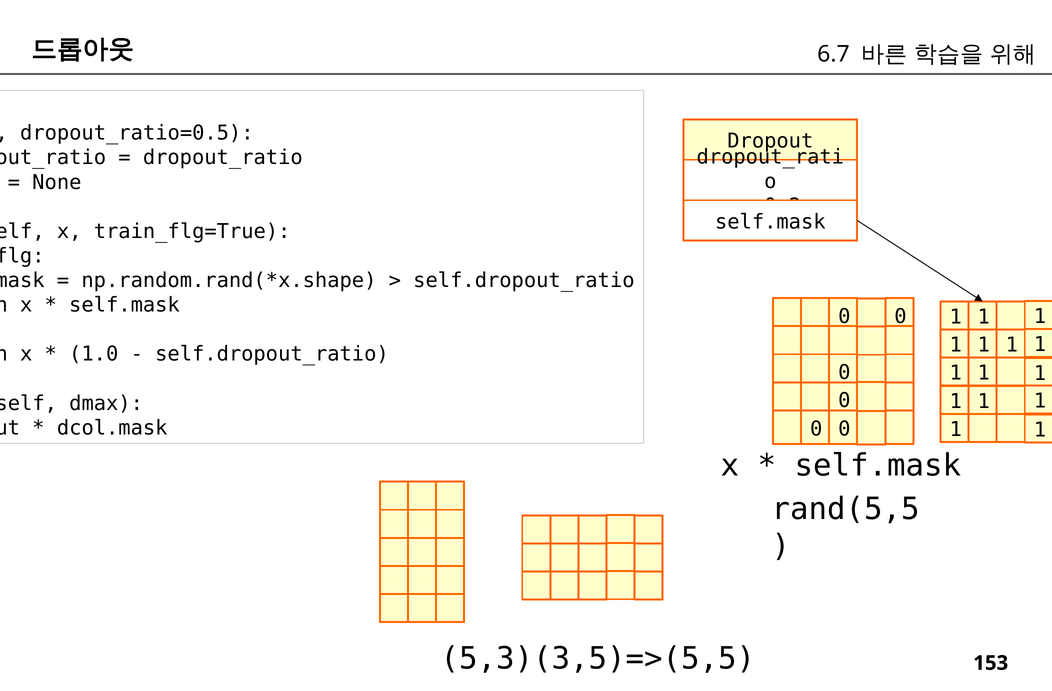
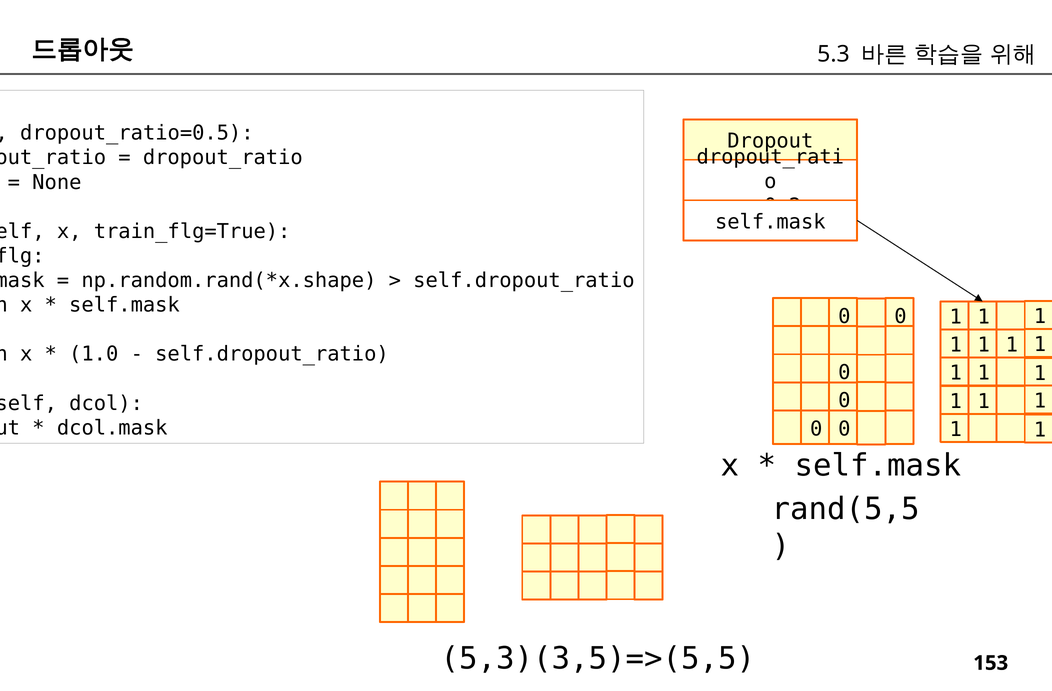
6.7: 6.7 -> 5.3 (833, 54)
dmax: dmax -> dcol (106, 403)
